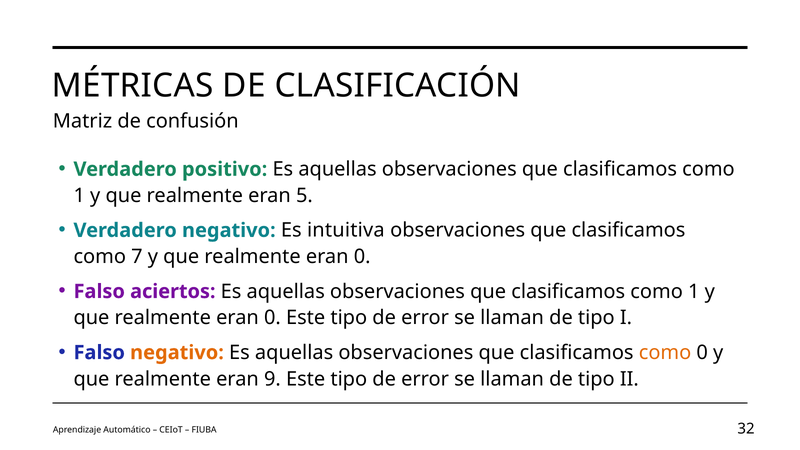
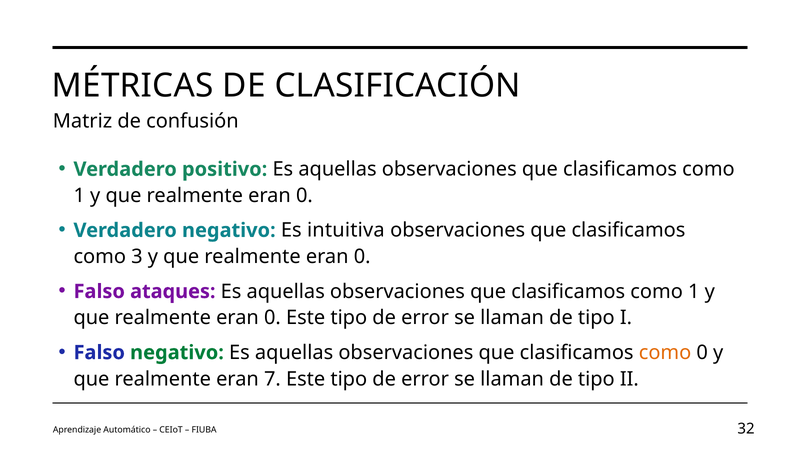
5: 5 -> 0 (304, 196)
7: 7 -> 3 (137, 257)
aciertos: aciertos -> ataques (173, 291)
negativo colour: orange -> green (177, 353)
9: 9 -> 7 (272, 379)
